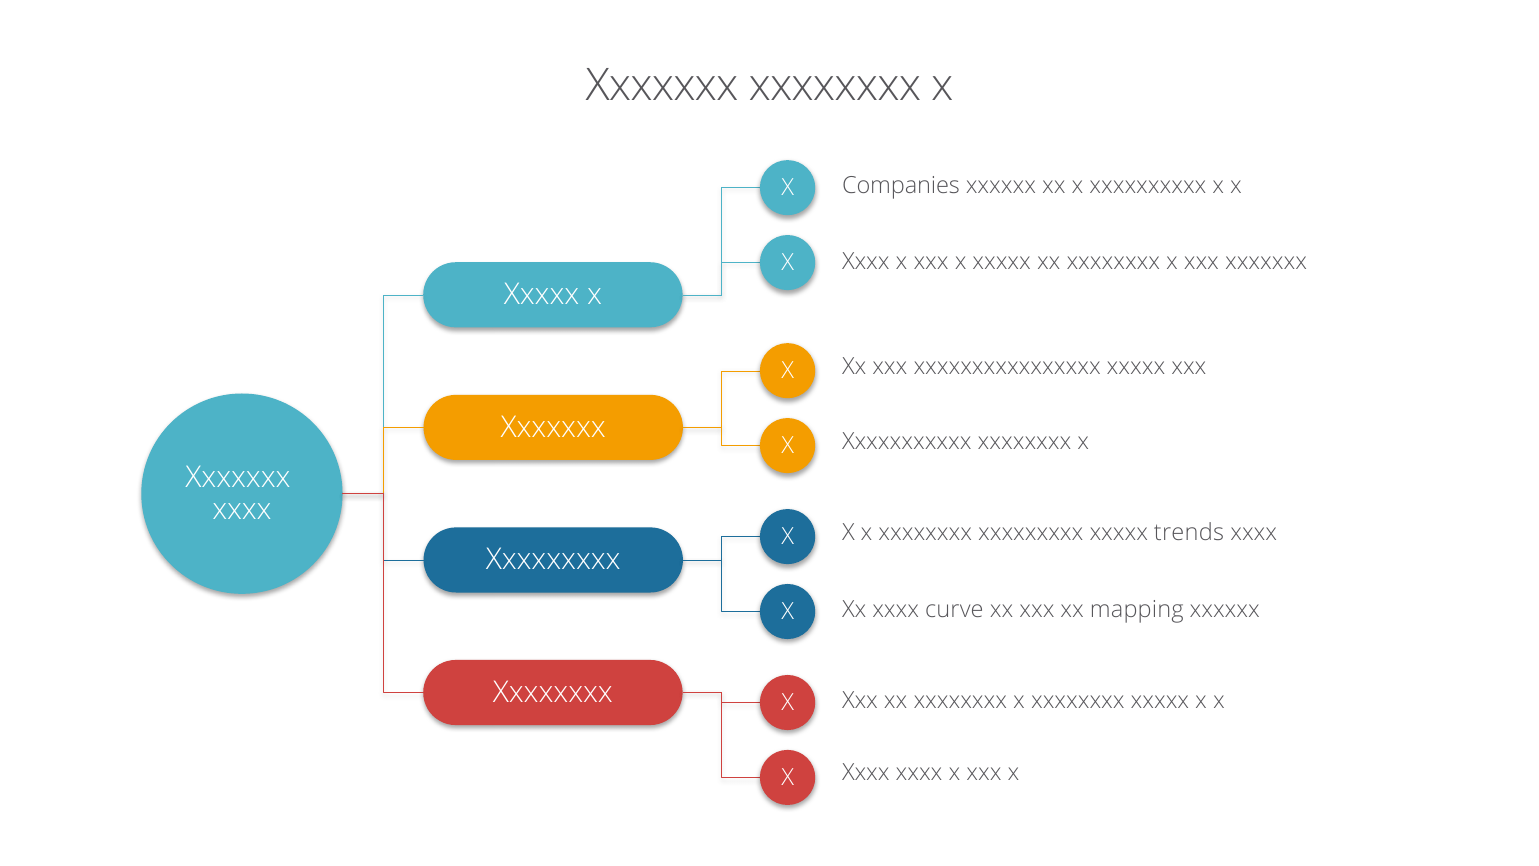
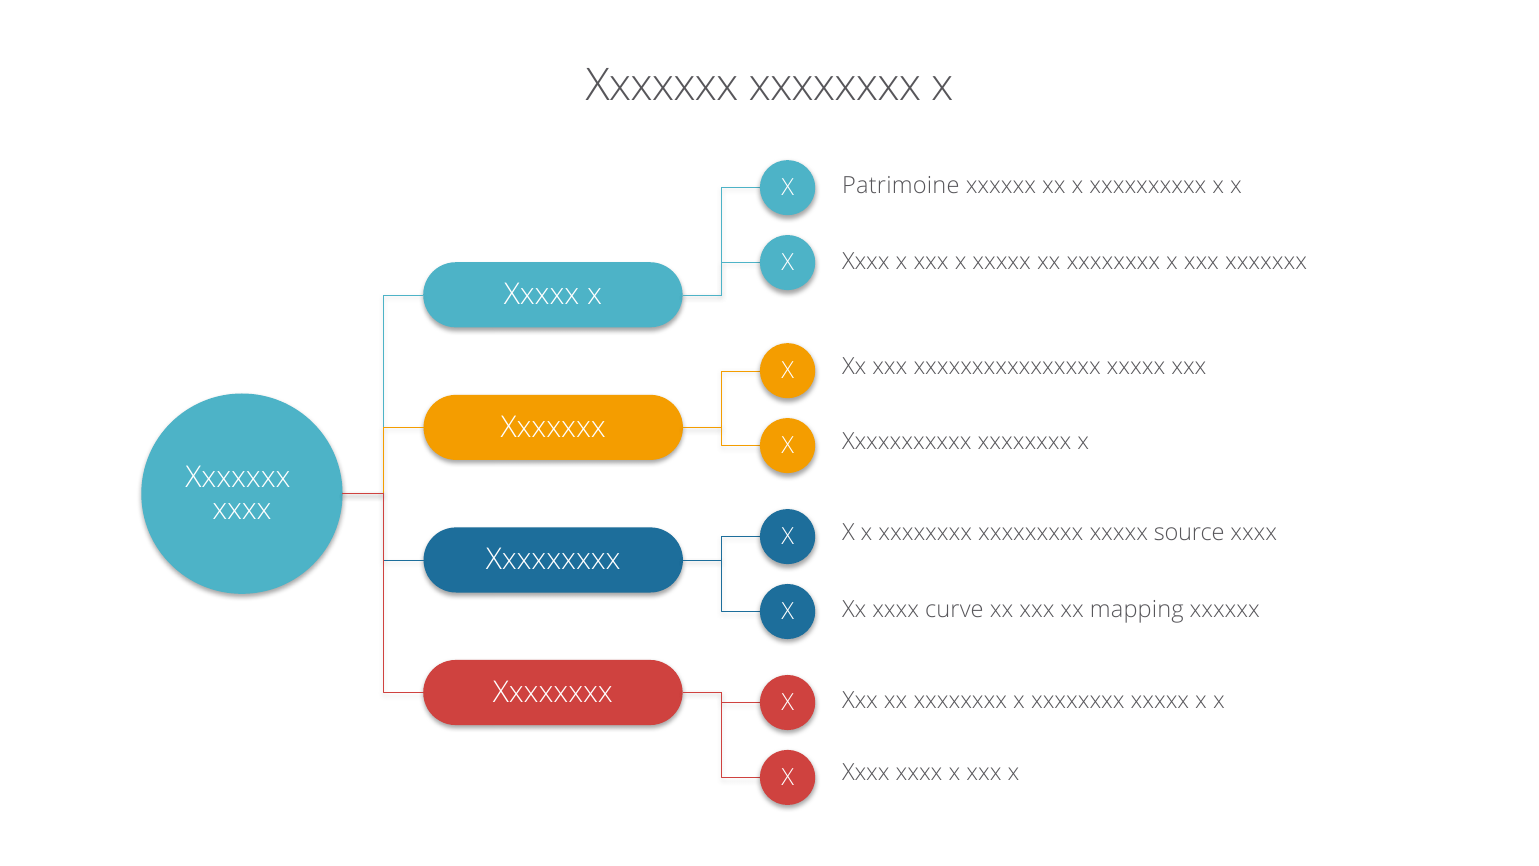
Companies: Companies -> Patrimoine (901, 185)
trends: trends -> source (1189, 533)
